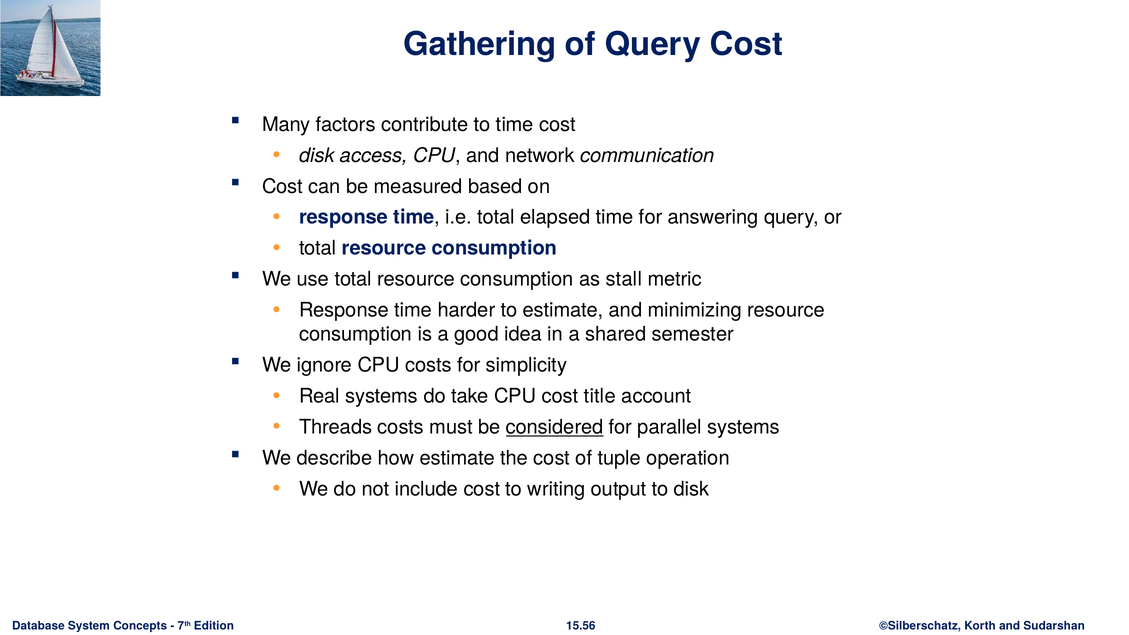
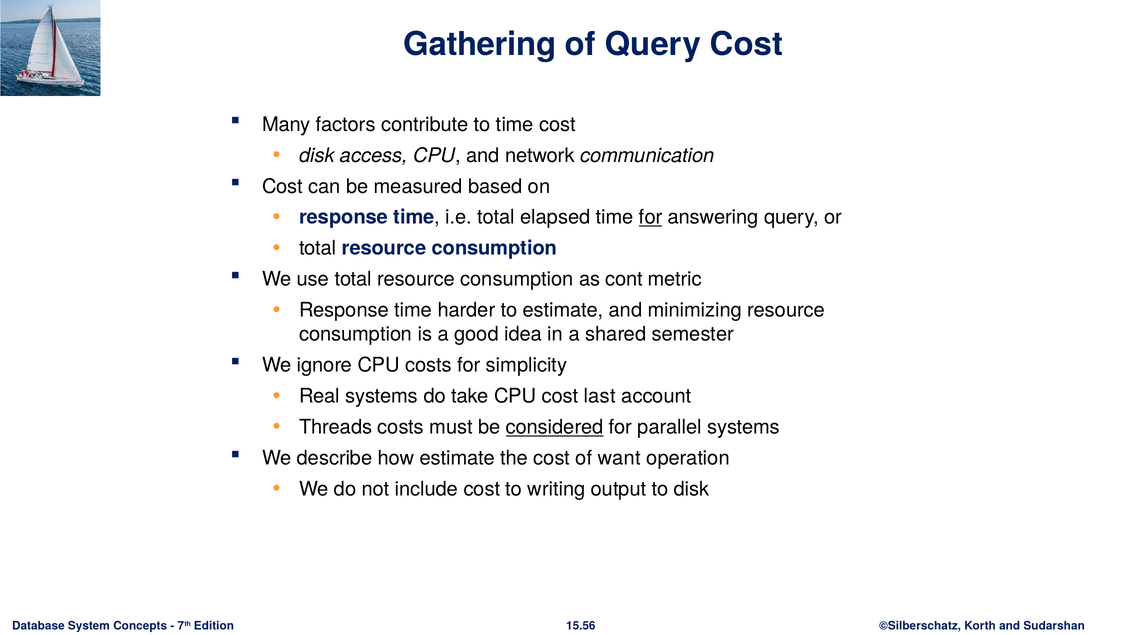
for underline: none -> present (651, 217)
stall: stall -> cont (624, 279)
title: title -> last (600, 396)
tuple: tuple -> want (619, 458)
